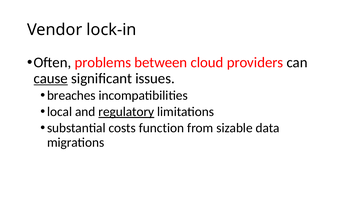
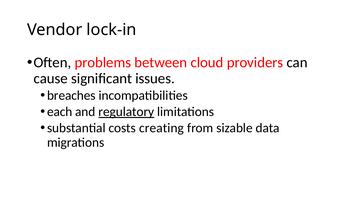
cause underline: present -> none (51, 78)
local: local -> each (60, 112)
function: function -> creating (161, 128)
